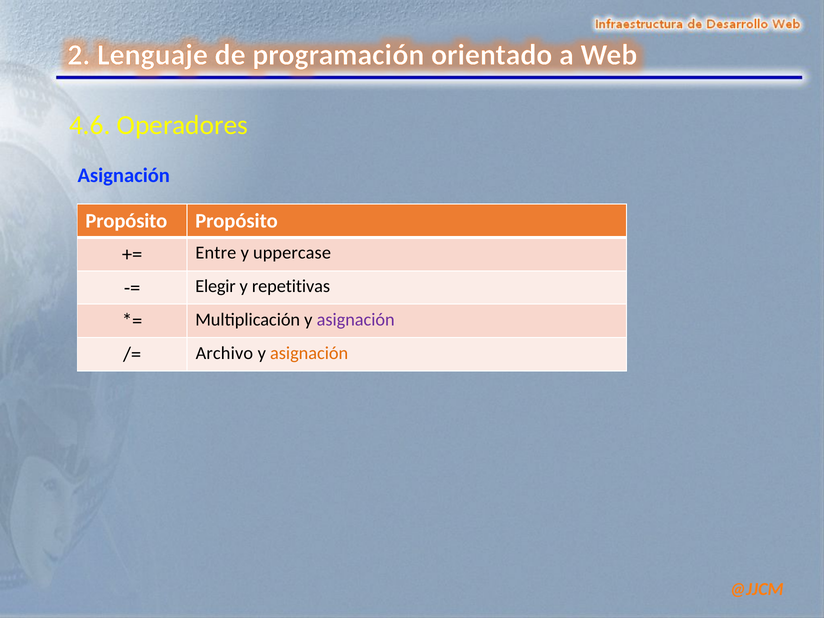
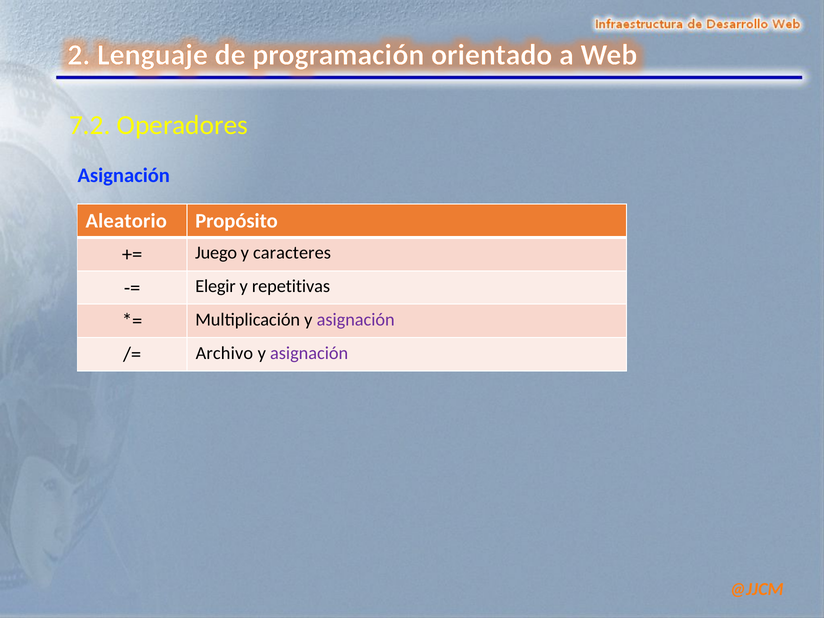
4.6: 4.6 -> 7.2 (90, 125)
Propósito: Propósito -> Aleatorio (126, 221)
Entre: Entre -> Juego (216, 253)
uppercase: uppercase -> caracteres (292, 253)
asignación colour: orange -> purple (309, 353)
